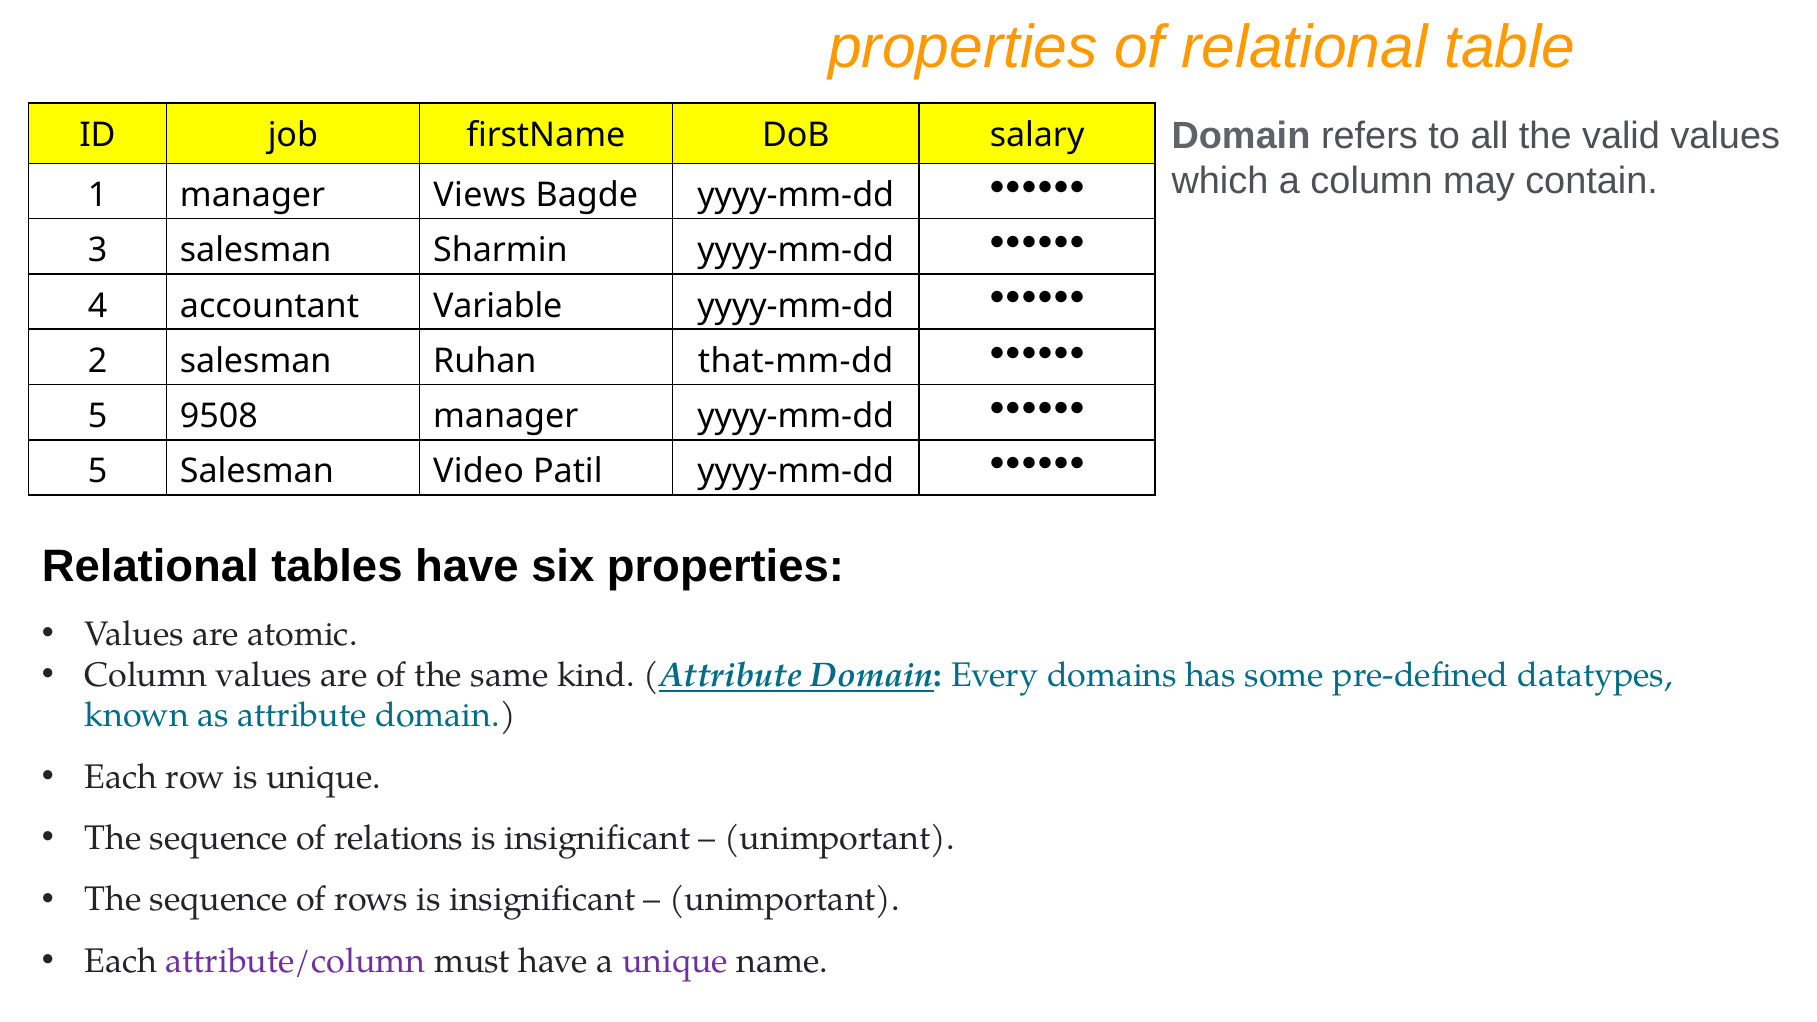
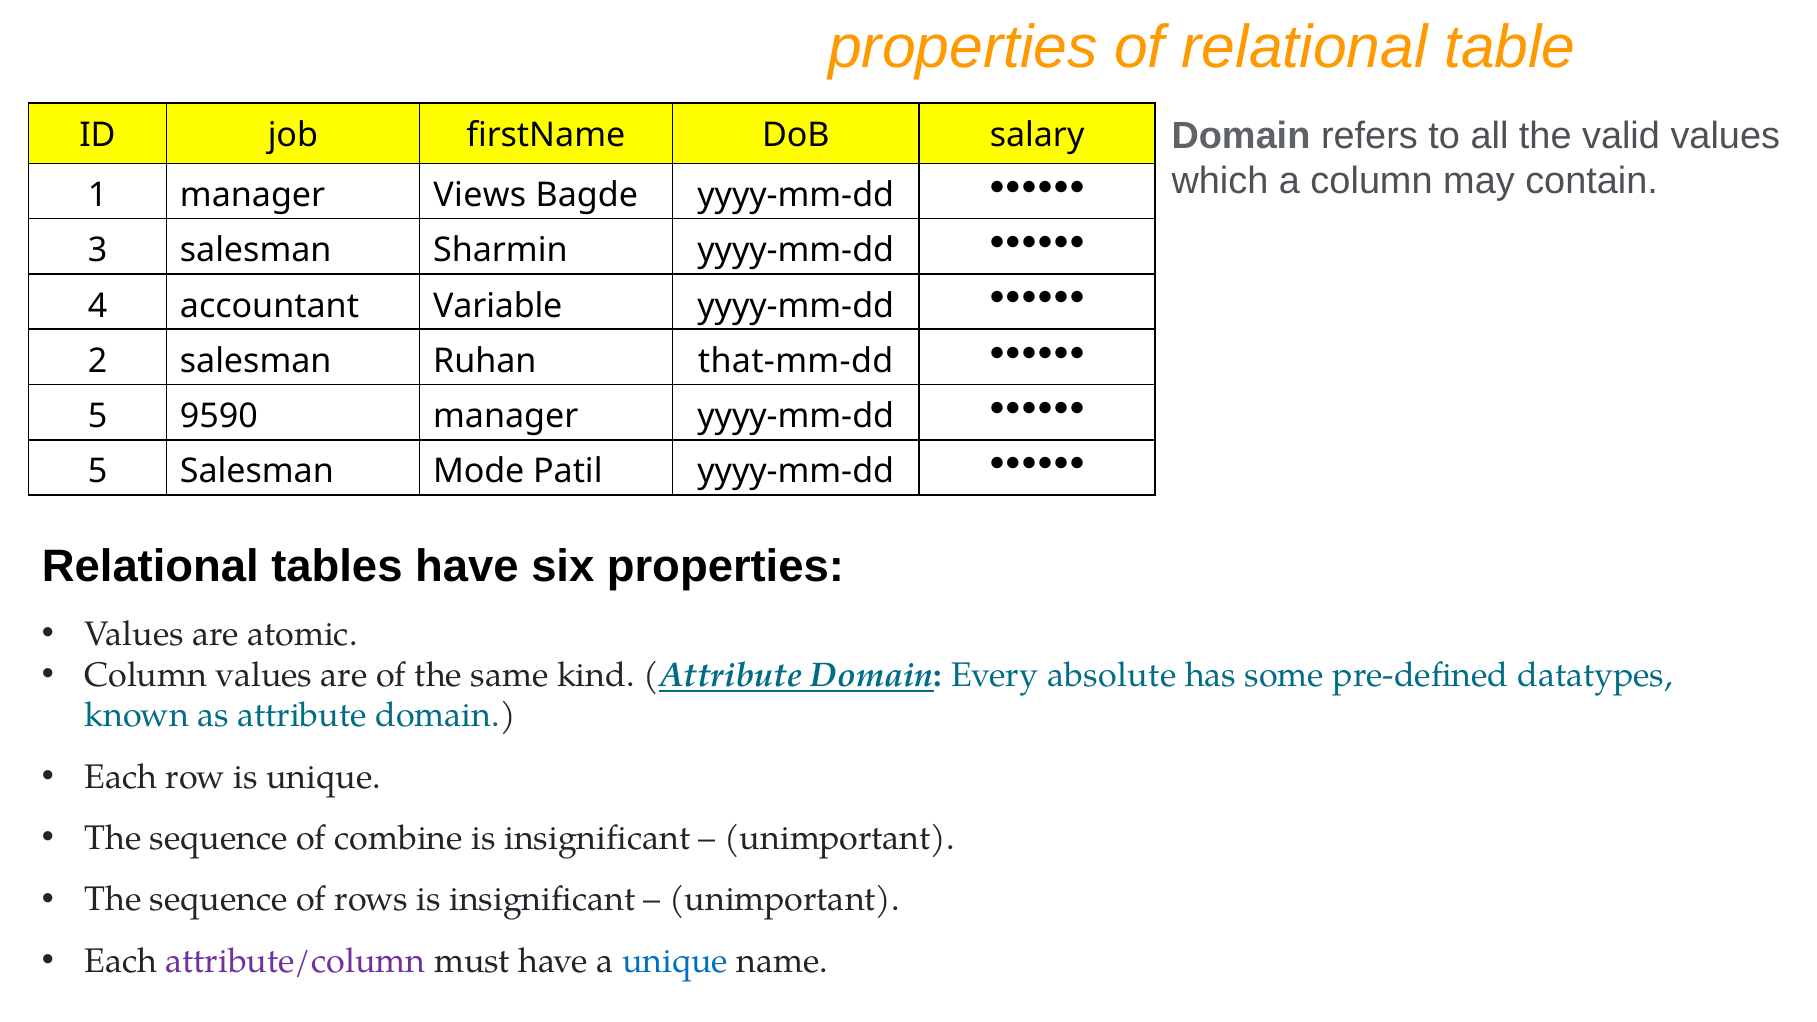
9508: 9508 -> 9590 (219, 416)
Video: Video -> Mode (479, 472)
domains: domains -> absolute (1112, 675)
relations: relations -> combine (399, 838)
unique colour: purple -> blue (675, 961)
